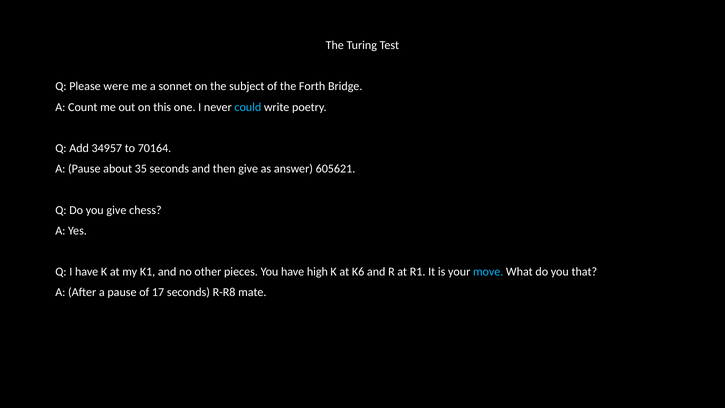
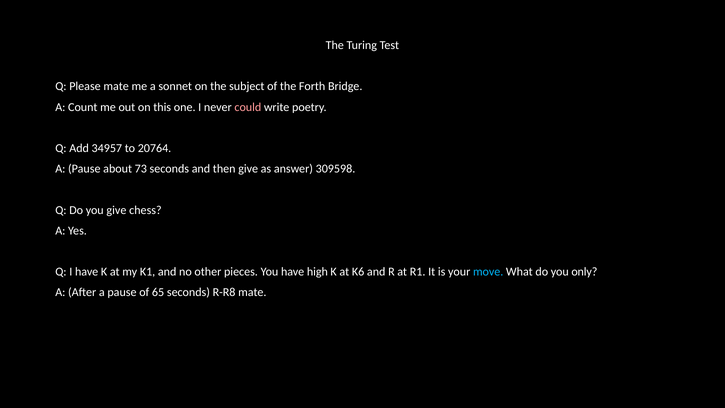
Please were: were -> mate (116, 86)
could colour: light blue -> pink (248, 107)
70164: 70164 -> 20764 (155, 148)
35: 35 -> 73 (141, 169)
605621: 605621 -> 309598 (335, 169)
that: that -> only (584, 272)
17: 17 -> 65 (158, 292)
